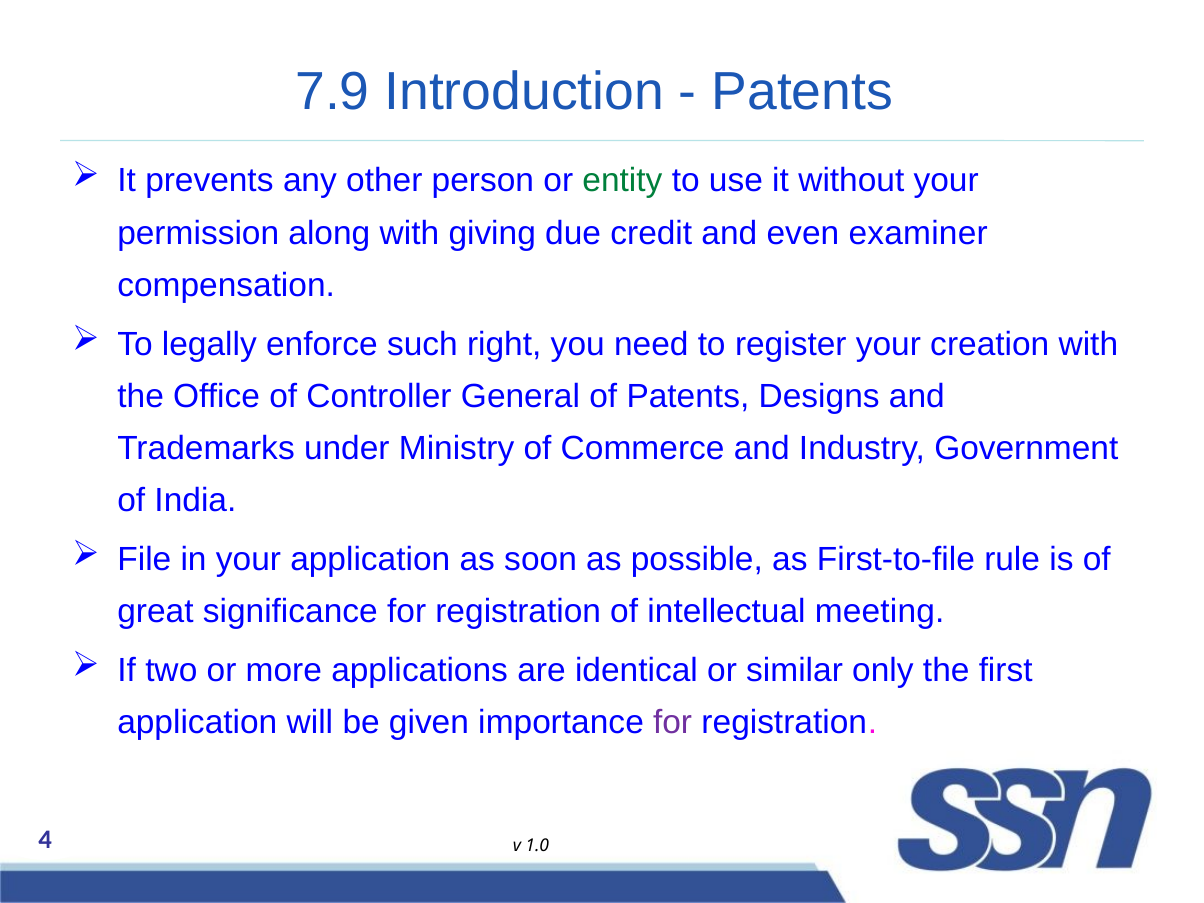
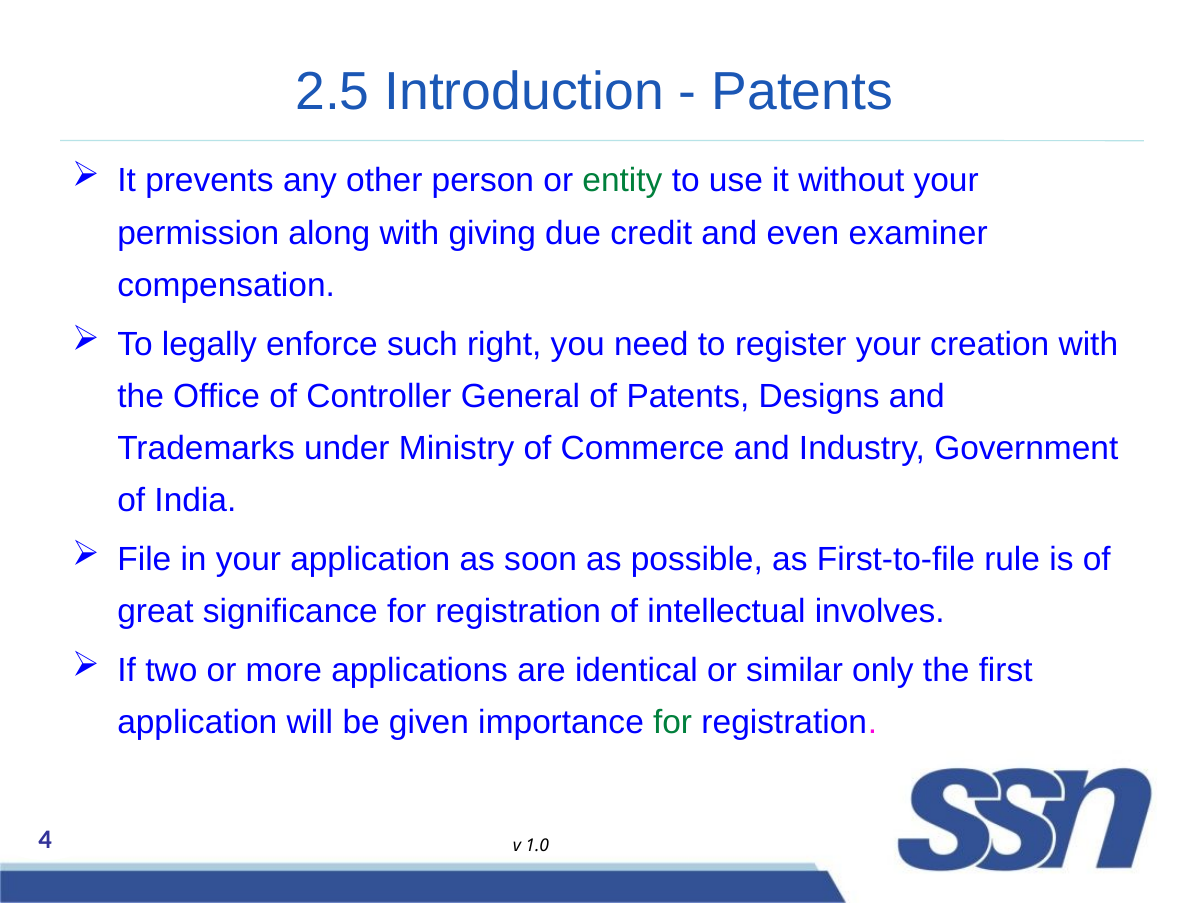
7.9: 7.9 -> 2.5 (332, 92)
meeting: meeting -> involves (880, 612)
for colour: purple -> green (673, 723)
